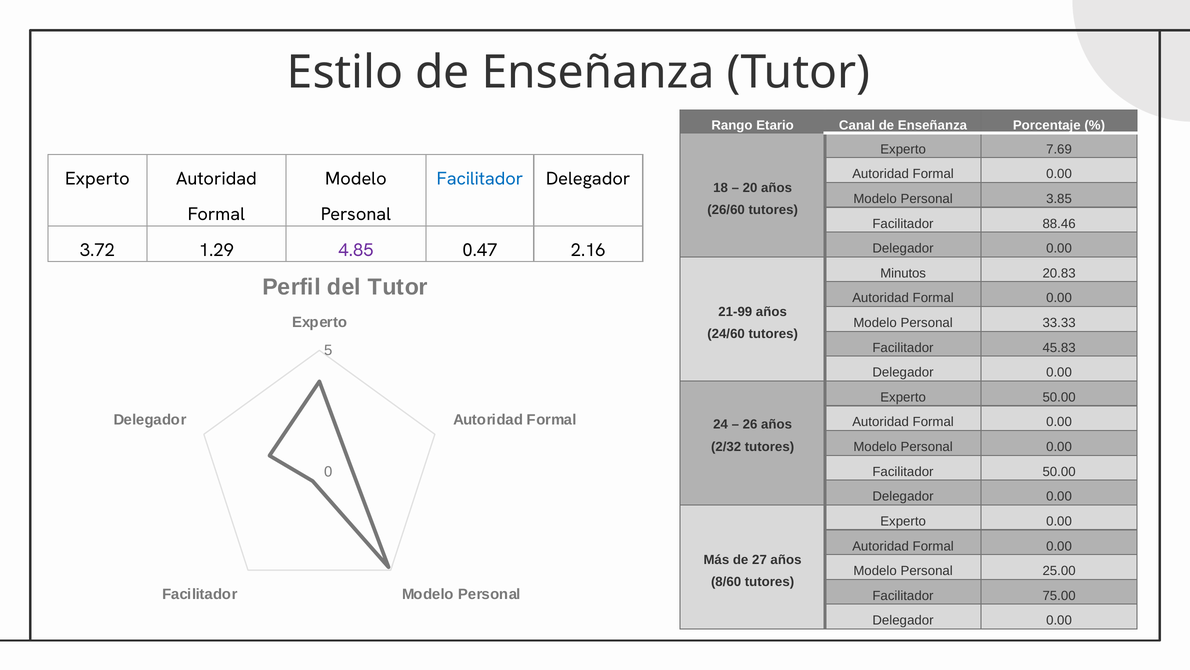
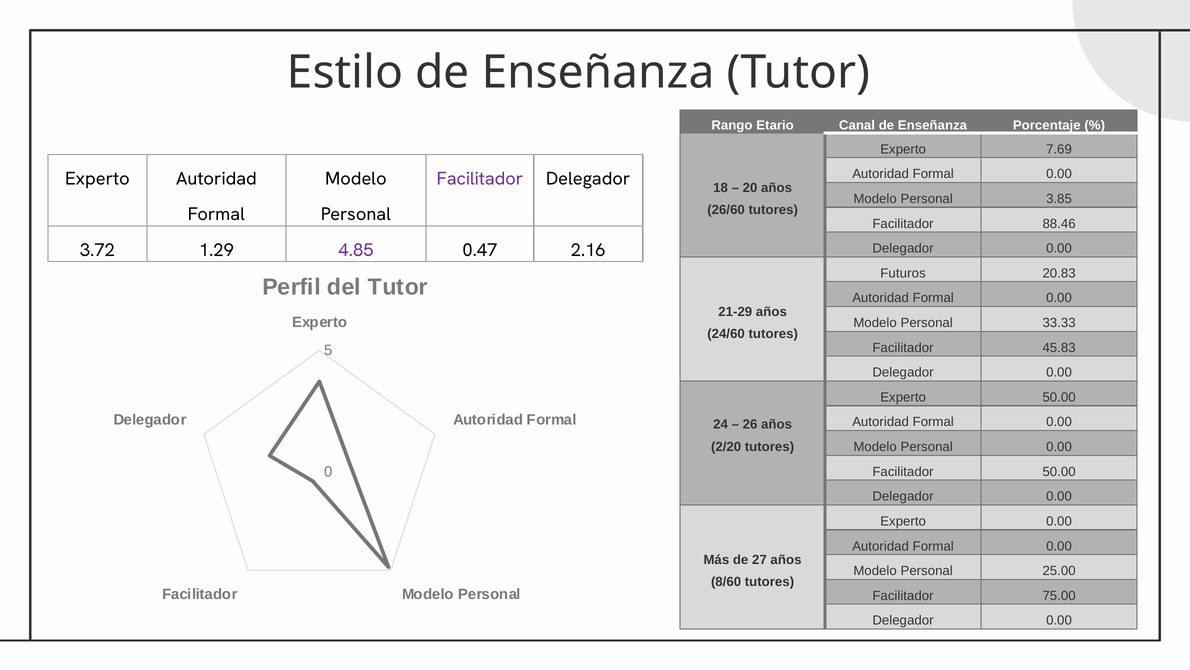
Facilitador colour: blue -> purple (480, 178)
Minutos: Minutos -> Futuros (903, 273)
21-99: 21-99 -> 21-29 (735, 311)
2/32: 2/32 -> 2/20 (726, 447)
